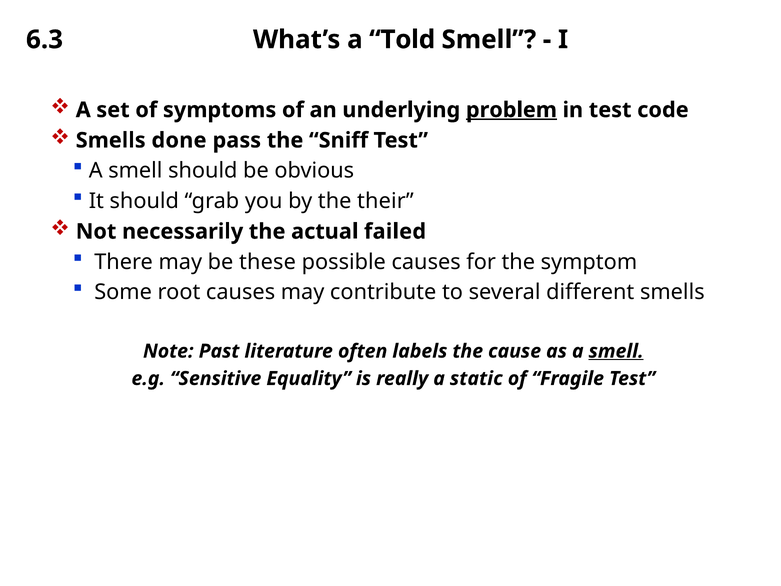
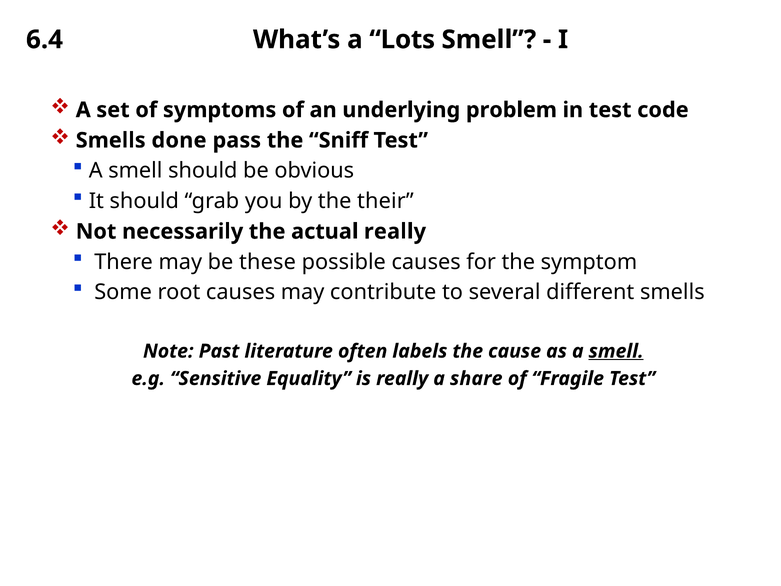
6.3: 6.3 -> 6.4 (45, 40)
Told: Told -> Lots (402, 40)
problem underline: present -> none (511, 110)
actual failed: failed -> really (395, 231)
static: static -> share (476, 378)
